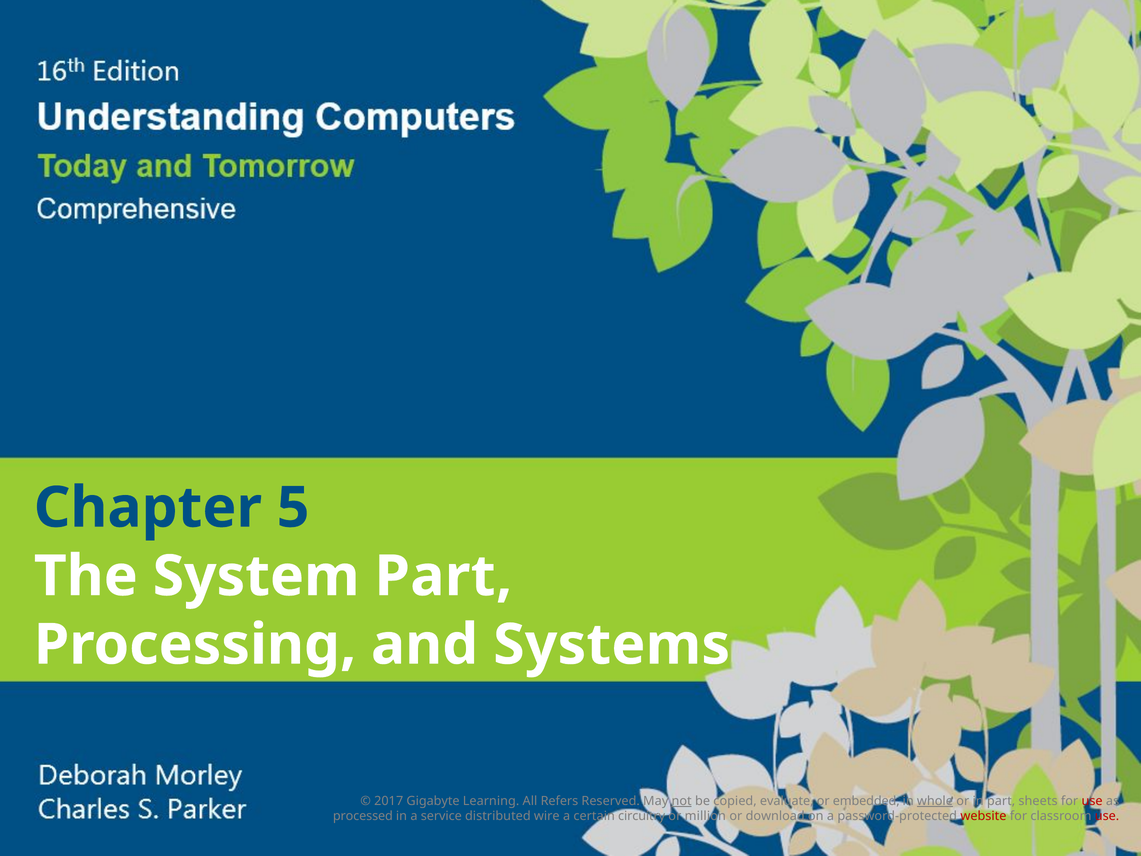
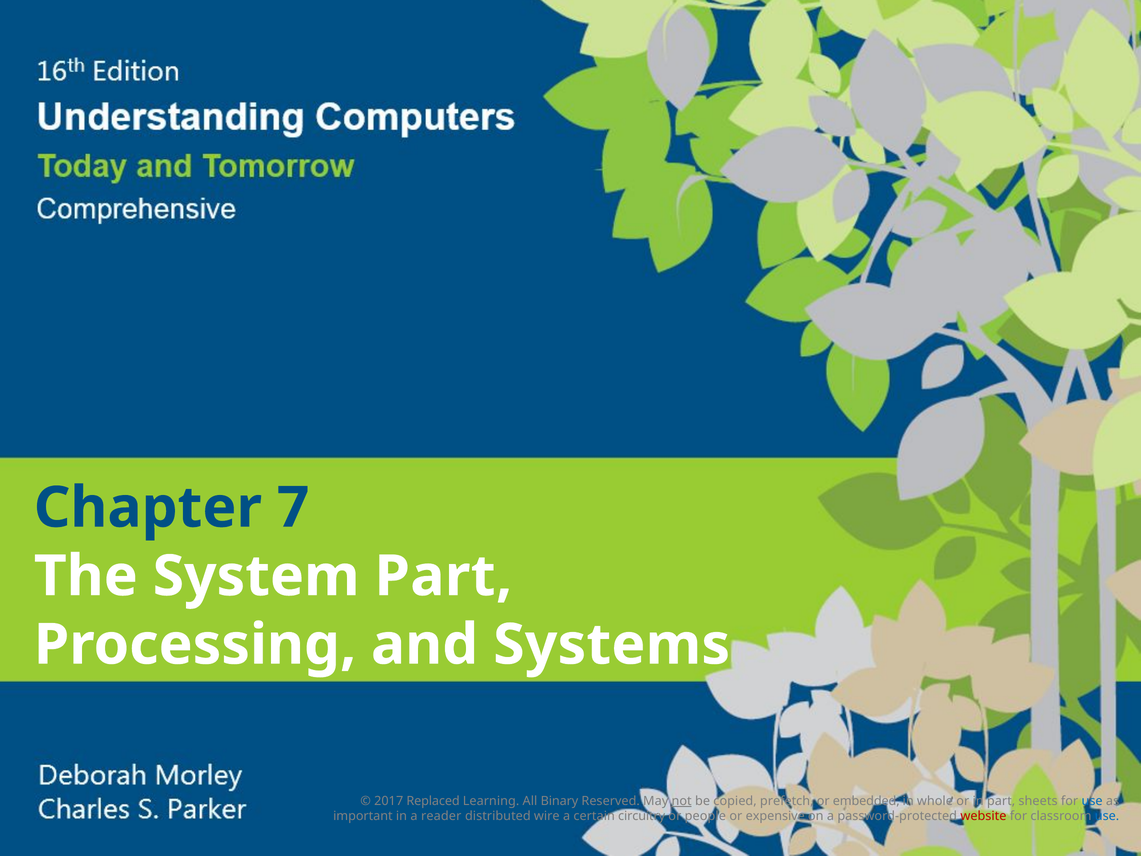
5: 5 -> 7 (293, 508)
Gigabyte: Gigabyte -> Replaced (433, 801)
Refers: Refers -> Binary (559, 801)
evaluate: evaluate -> prefetch (787, 801)
whole underline: present -> none (935, 801)
use colour: red -> blue (1092, 801)
processed: processed -> important (363, 816)
service: service -> reader (441, 816)
million: million -> people (705, 816)
download: download -> expensive (775, 816)
use colour: red -> blue (1107, 816)
